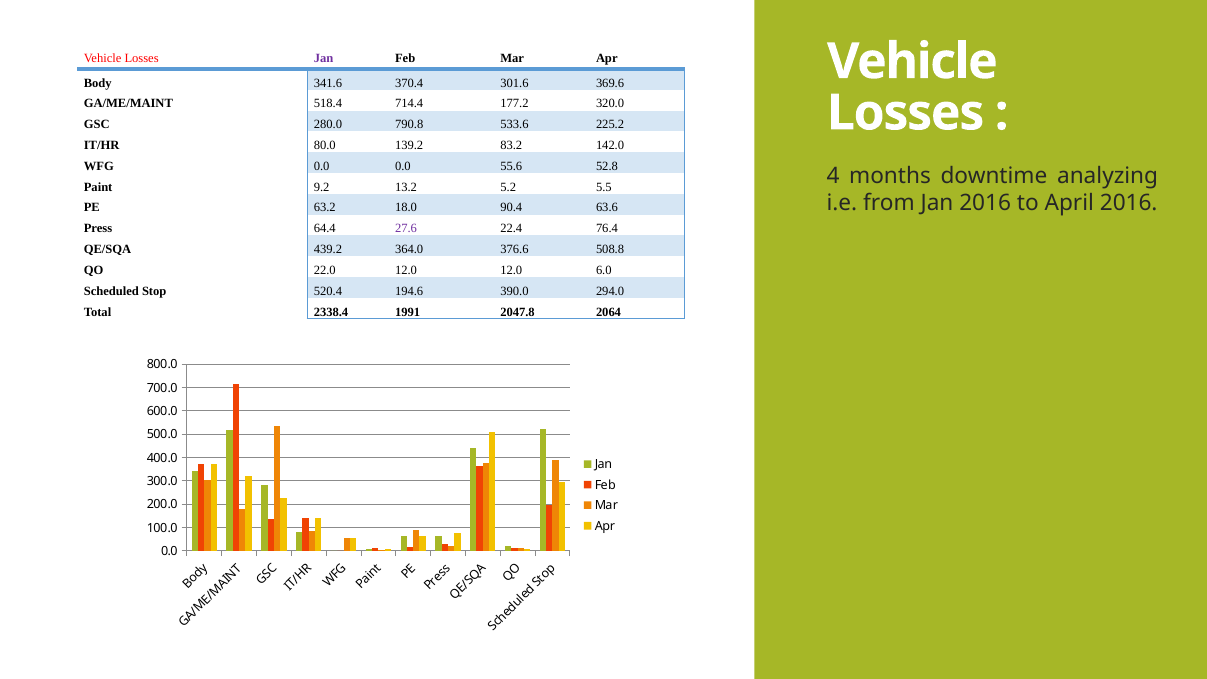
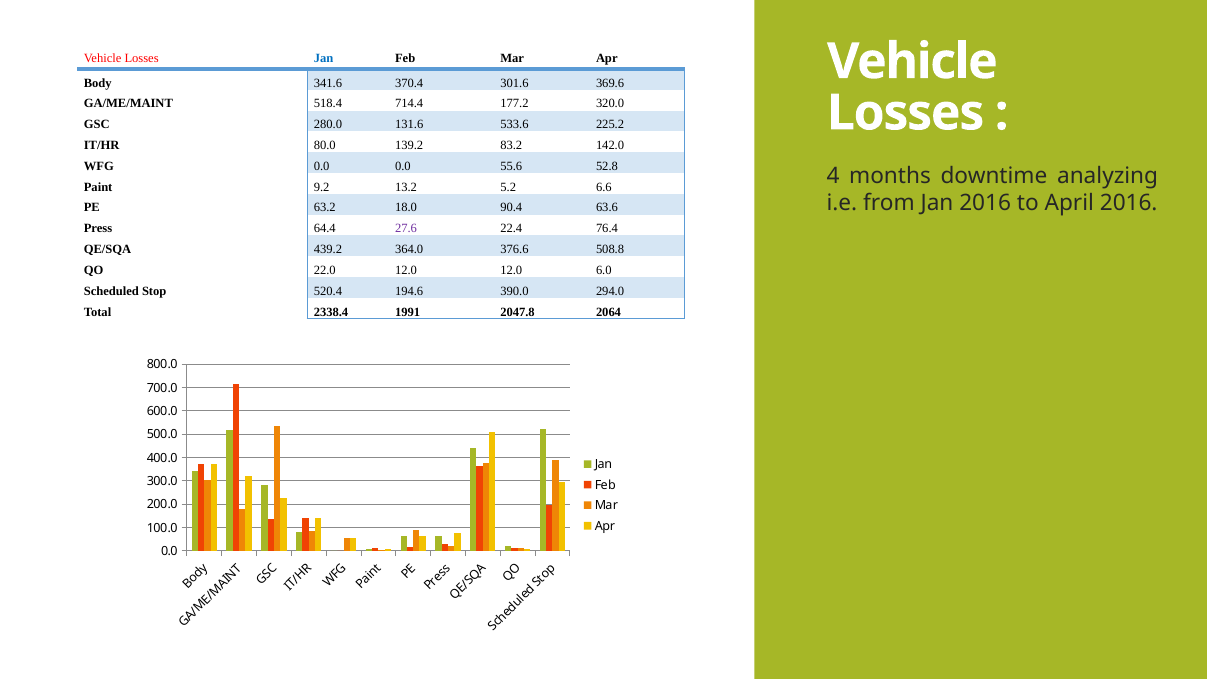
Jan colour: purple -> blue (324, 58)
790.8: 790.8 -> 131.6 (409, 125)
5.5: 5.5 -> 6.6 (604, 187)
